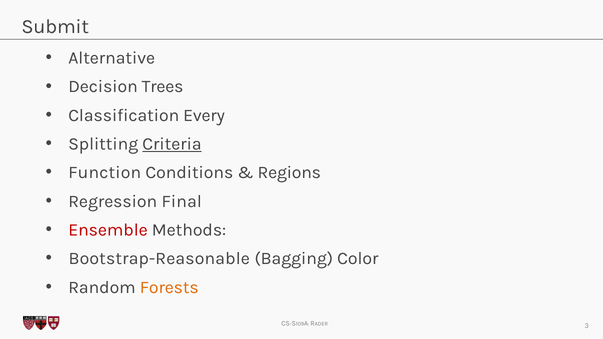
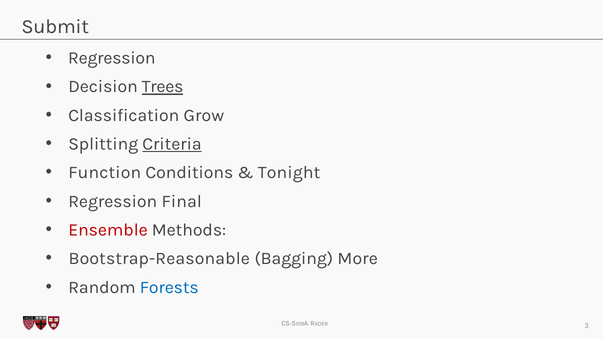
Alternative: Alternative -> Regression (112, 58)
Trees underline: none -> present (163, 87)
Every: Every -> Grow (204, 115)
Regions: Regions -> Tonight (289, 173)
Color: Color -> More (358, 259)
Forests colour: orange -> blue (169, 287)
